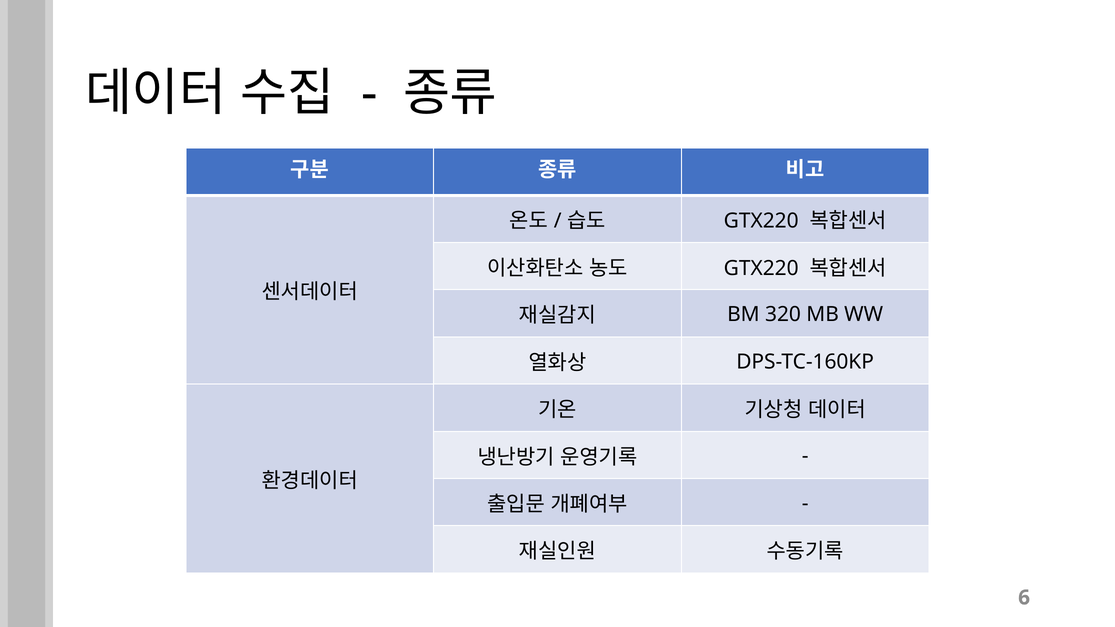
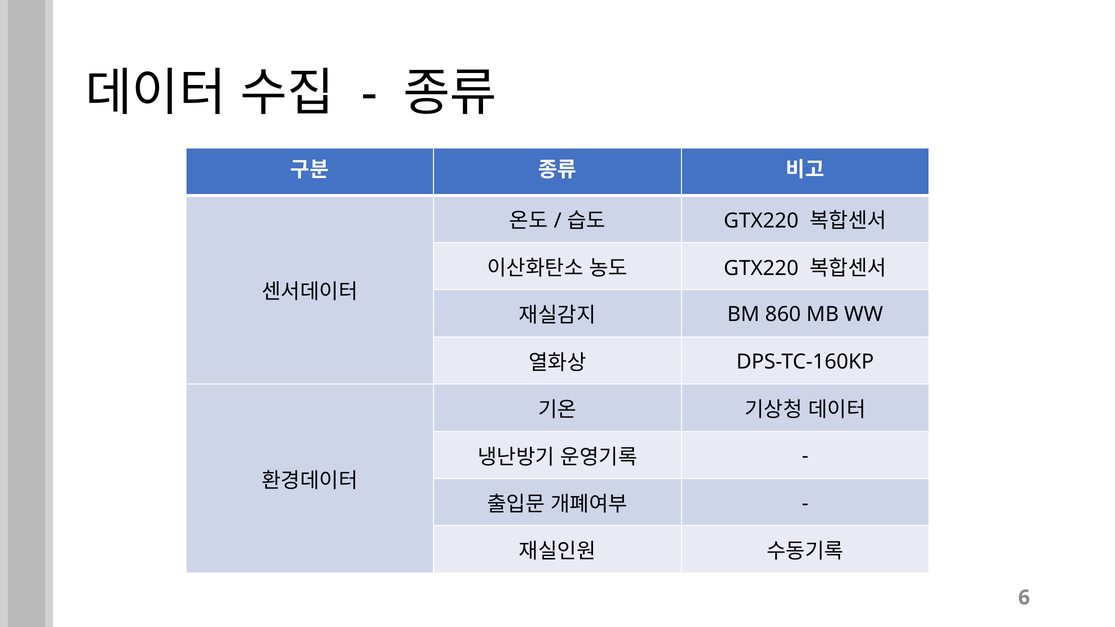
320: 320 -> 860 (783, 315)
